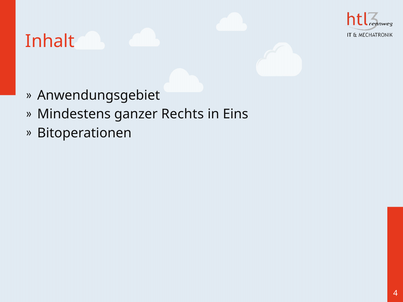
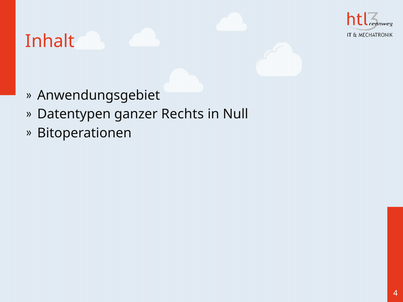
Mindestens: Mindestens -> Datentypen (74, 114)
Eins: Eins -> Null (236, 114)
